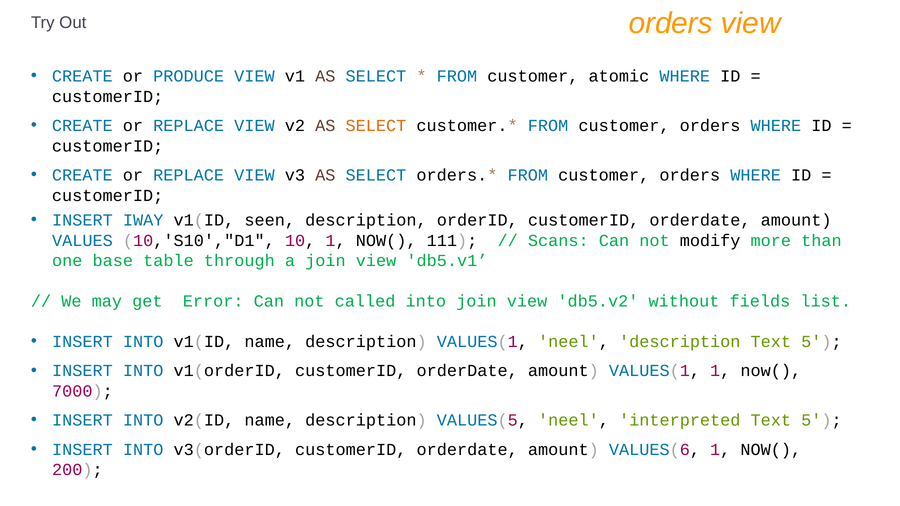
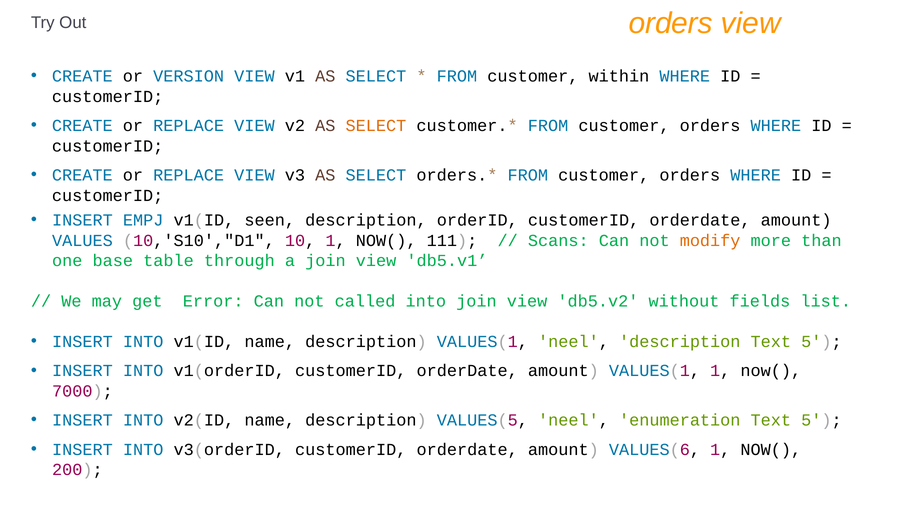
PRODUCE: PRODUCE -> VERSION (189, 76)
atomic: atomic -> within (619, 76)
IWAY: IWAY -> EMPJ (143, 220)
modify colour: black -> orange (710, 241)
interpreted: interpreted -> enumeration (680, 421)
